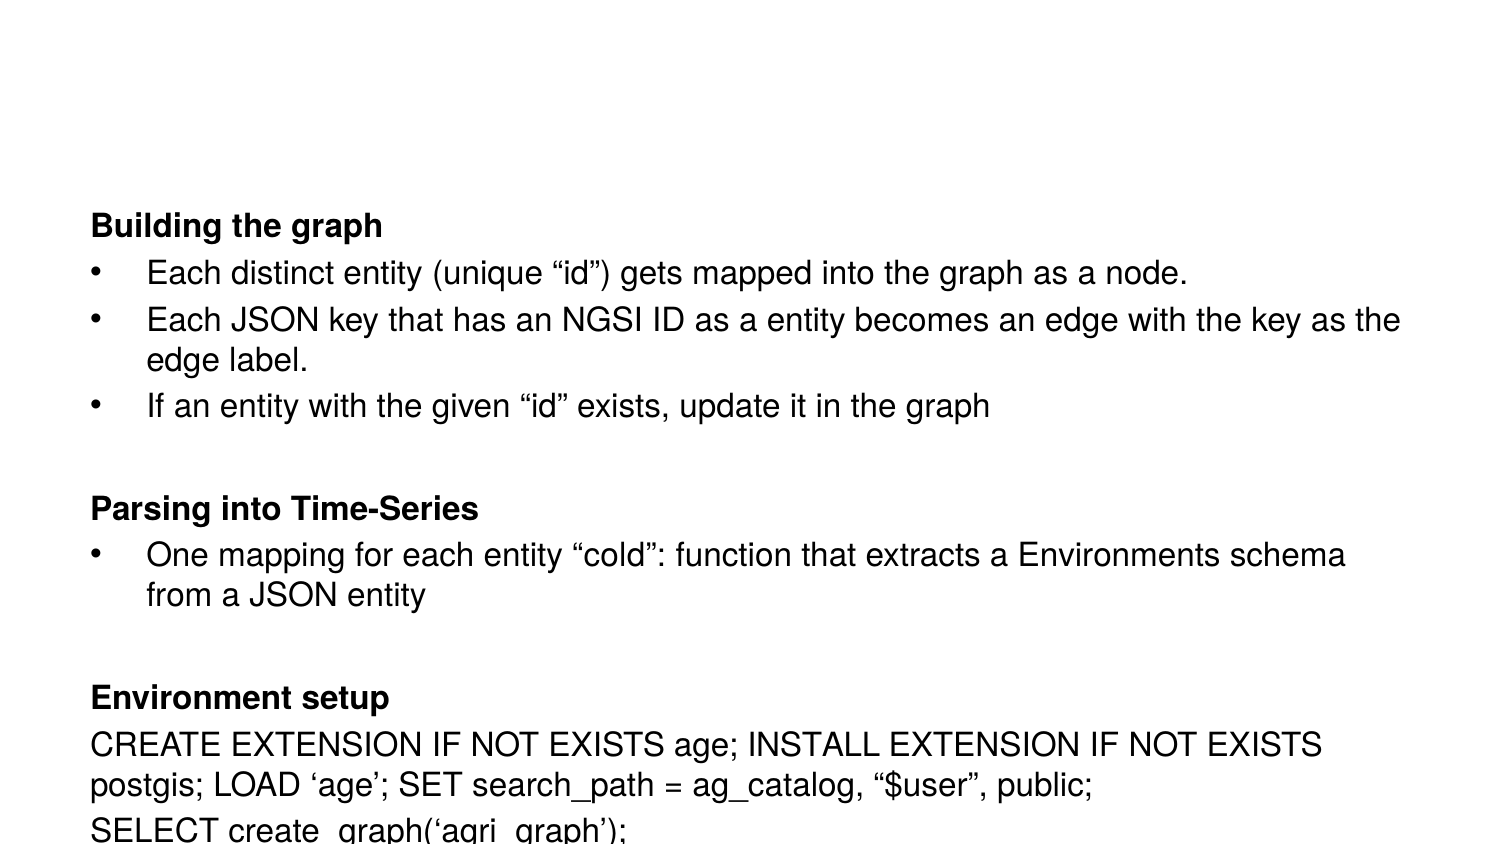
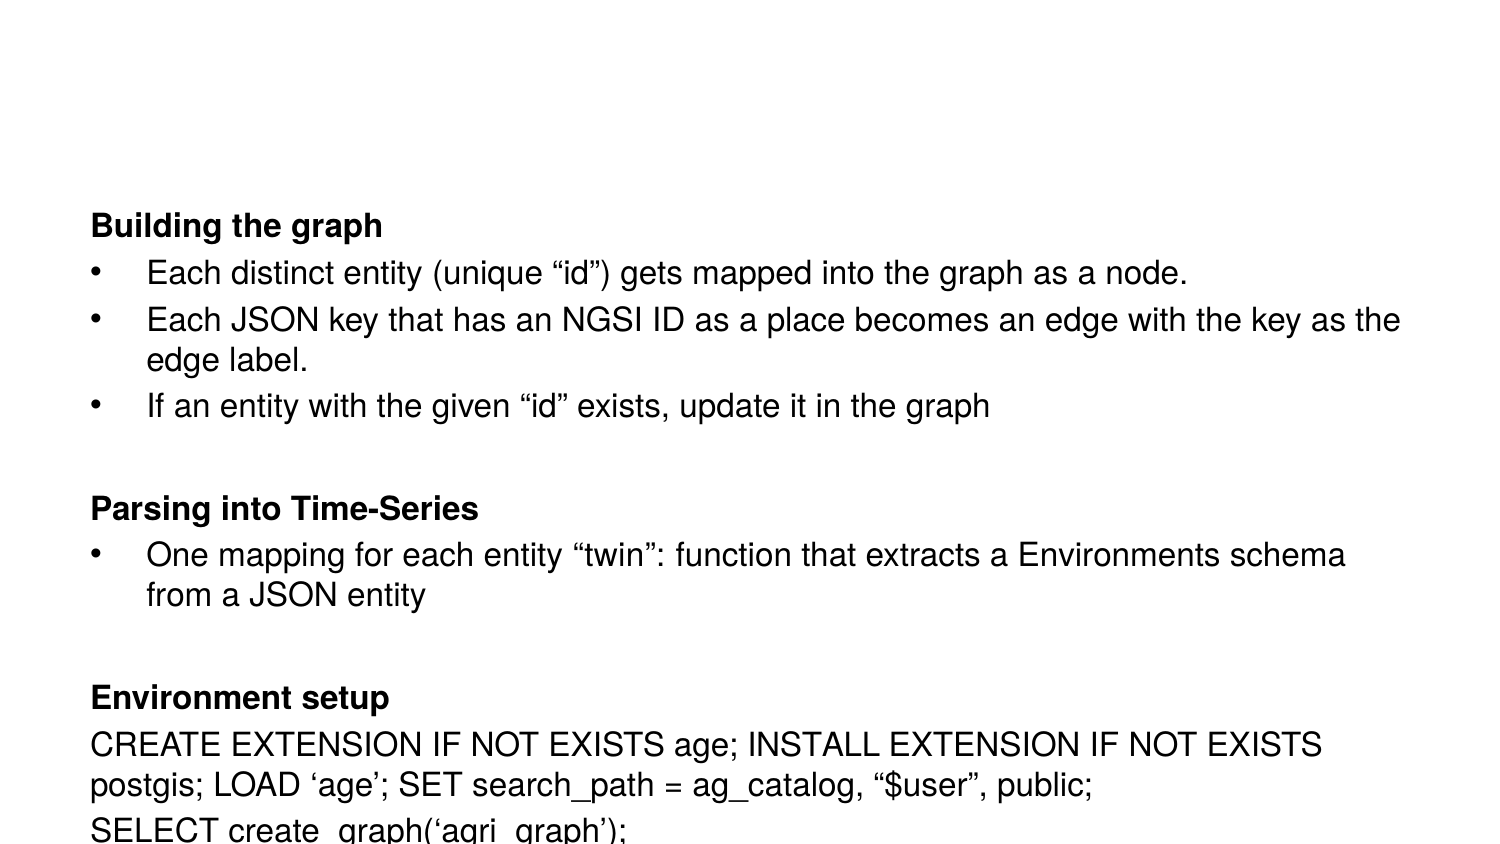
a entity: entity -> place (806, 320)
cold: cold -> twin (619, 556)
